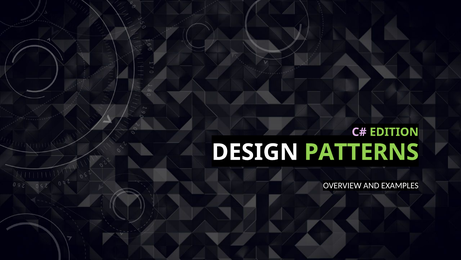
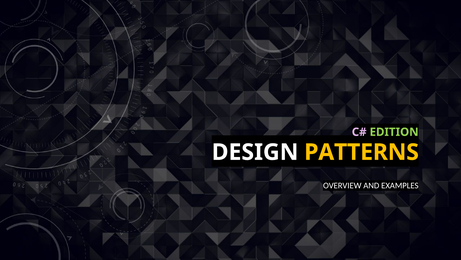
PATTERNS colour: light green -> yellow (362, 152)
